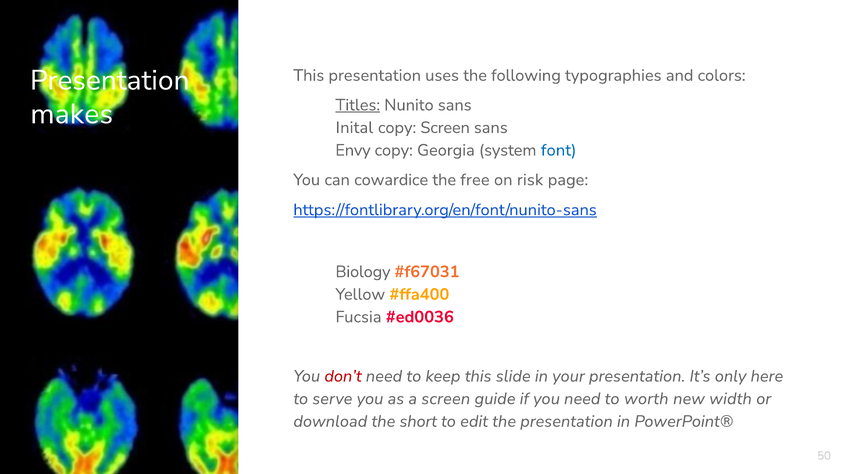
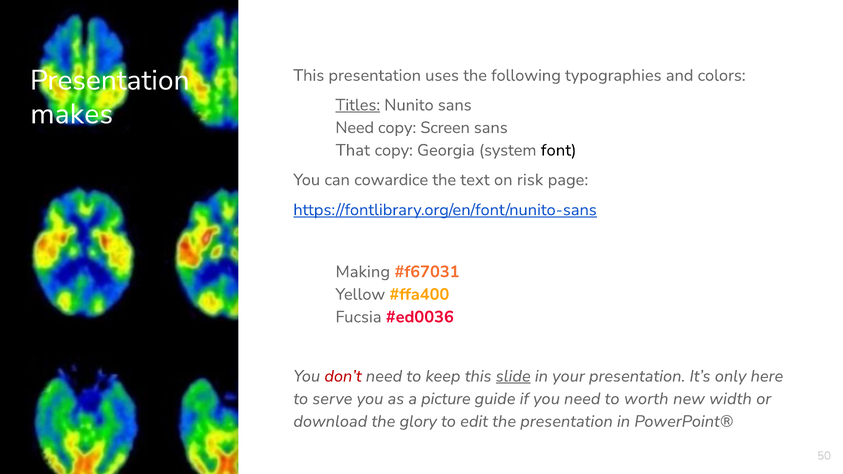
Inital: Inital -> Need (355, 128)
Envy: Envy -> That (353, 150)
font colour: blue -> black (559, 150)
free: free -> text (475, 180)
Biology: Biology -> Making (363, 272)
slide underline: none -> present (513, 376)
a screen: screen -> picture (446, 399)
short: short -> glory (418, 422)
